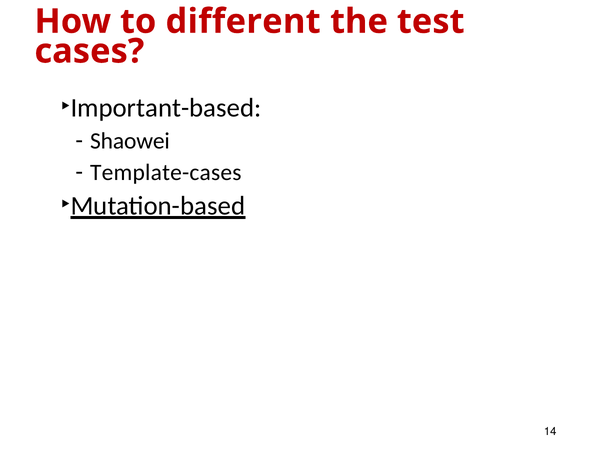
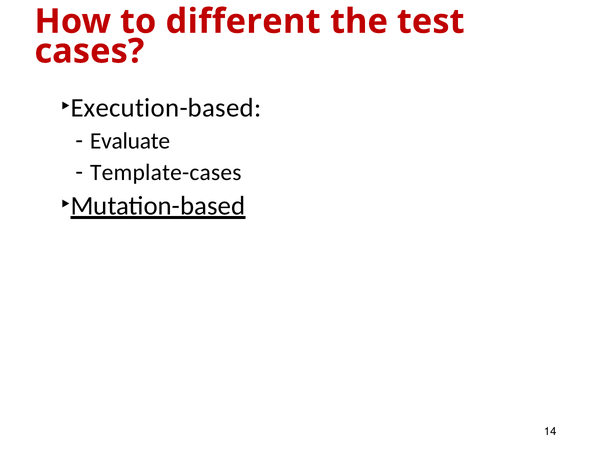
Important-based: Important-based -> Execution-based (166, 108)
Shaowei: Shaowei -> Evaluate (130, 141)
